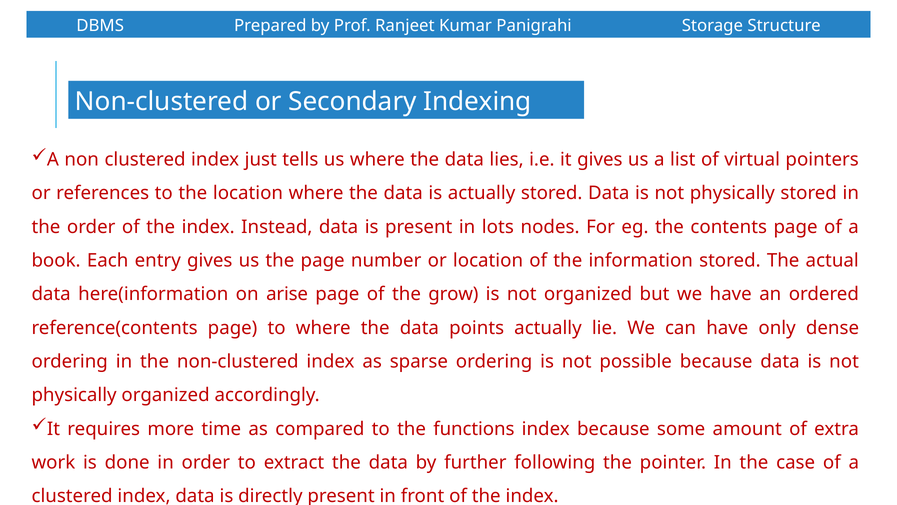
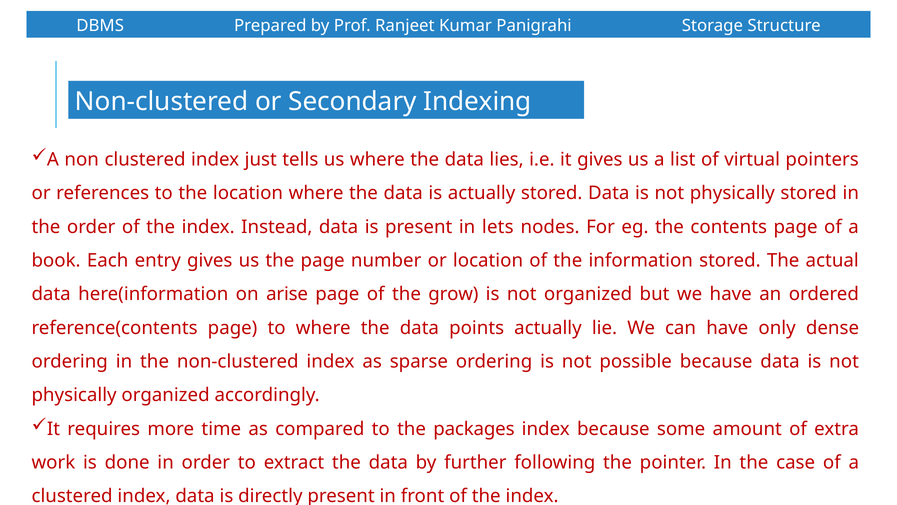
lots: lots -> lets (498, 227)
functions: functions -> packages (474, 428)
